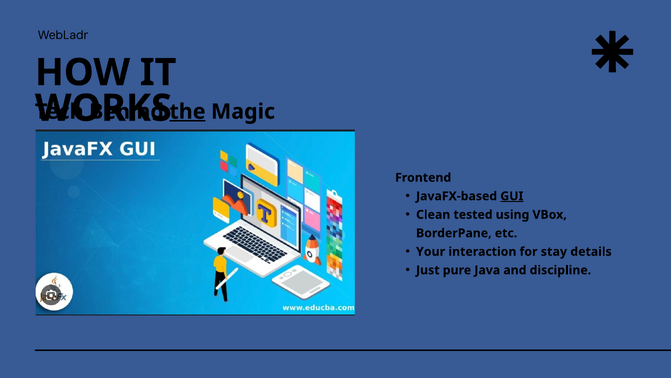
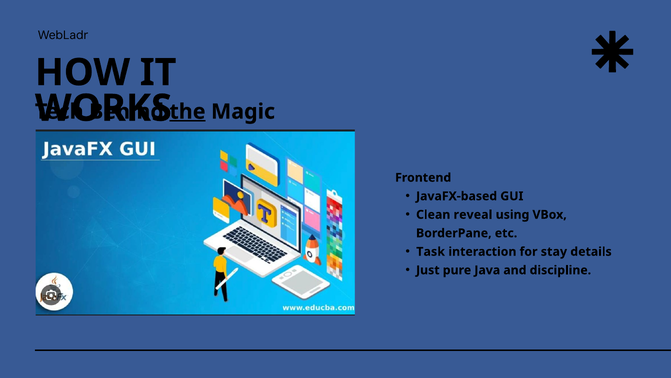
GUI underline: present -> none (512, 196)
tested: tested -> reveal (473, 214)
Your: Your -> Task (431, 251)
